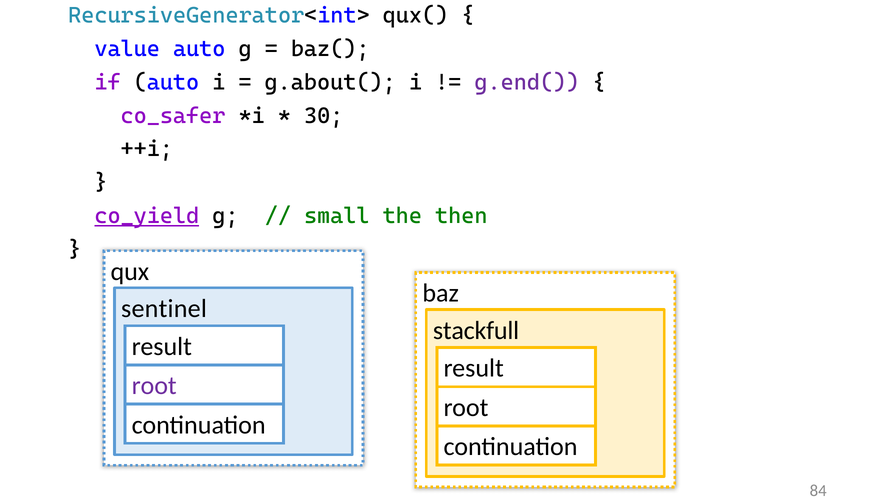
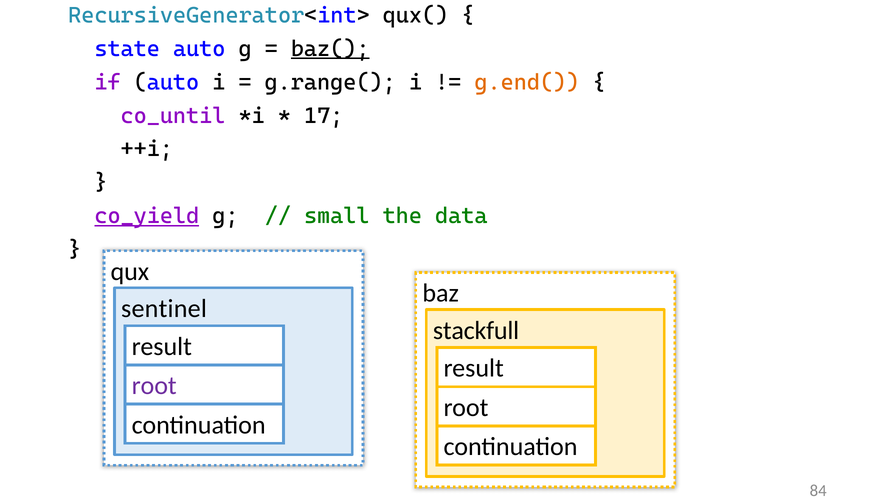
value: value -> state (127, 49)
baz( underline: none -> present (330, 49)
g.about(: g.about( -> g.range( (330, 82)
g.end( colour: purple -> orange (527, 82)
co_safer: co_safer -> co_until (173, 116)
30: 30 -> 17 (324, 116)
then: then -> data (461, 216)
